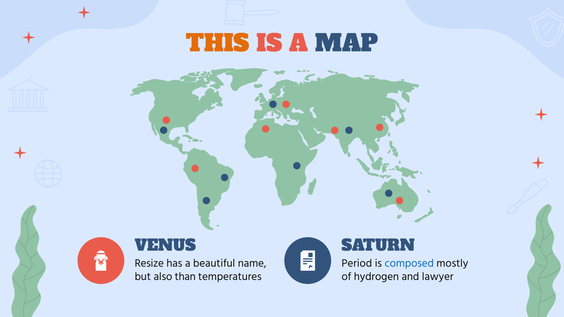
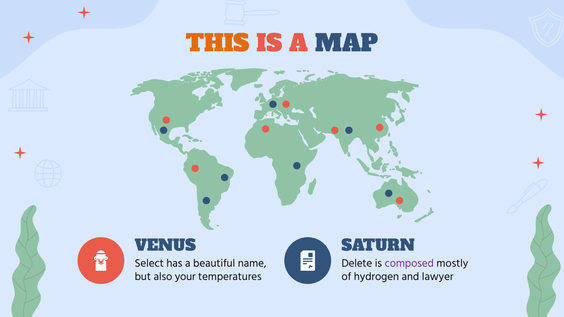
Resize: Resize -> Select (149, 263)
Period: Period -> Delete (357, 263)
composed colour: blue -> purple (409, 263)
than: than -> your (185, 277)
